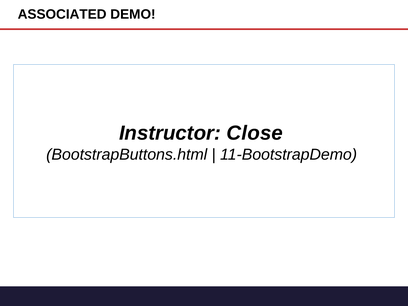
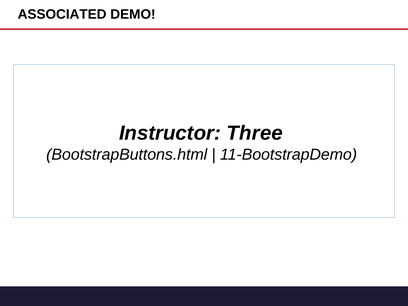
Close: Close -> Three (255, 133)
